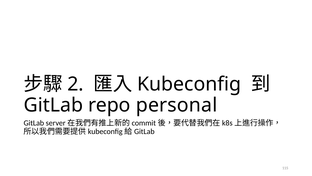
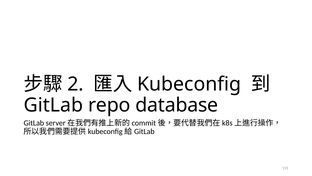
personal: personal -> database (177, 105)
